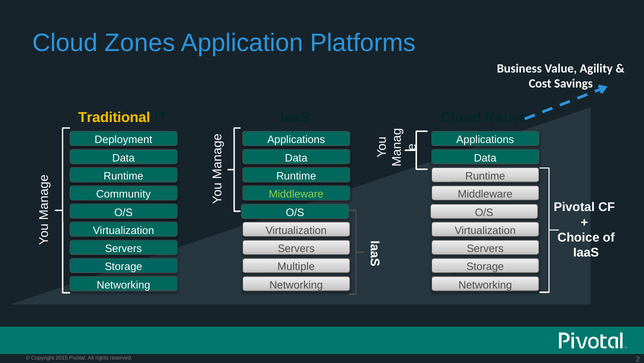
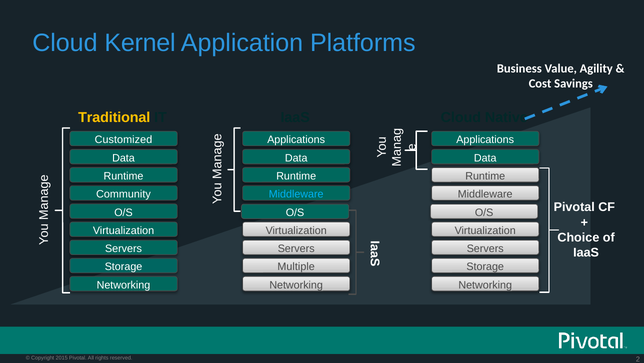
Zones: Zones -> Kernel (140, 43)
Deployment: Deployment -> Customized (123, 140)
Middleware colour: light green -> light blue (296, 194)
